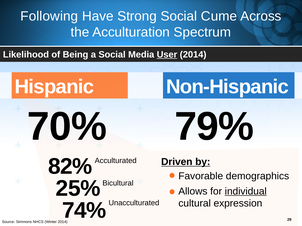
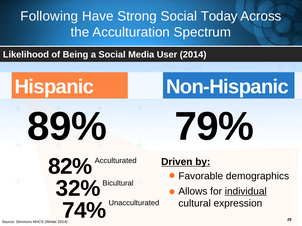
Cume: Cume -> Today (219, 16)
User underline: present -> none (167, 55)
70%: 70% -> 89% (67, 127)
25%: 25% -> 32% (78, 189)
